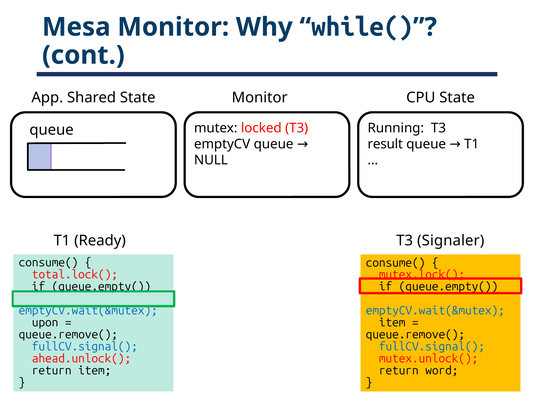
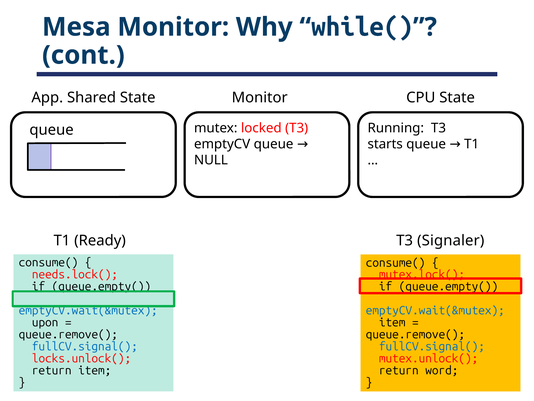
result: result -> starts (385, 144)
total.lock(: total.lock( -> needs.lock( (75, 274)
ahead.unlock(: ahead.unlock( -> locks.unlock( (82, 358)
